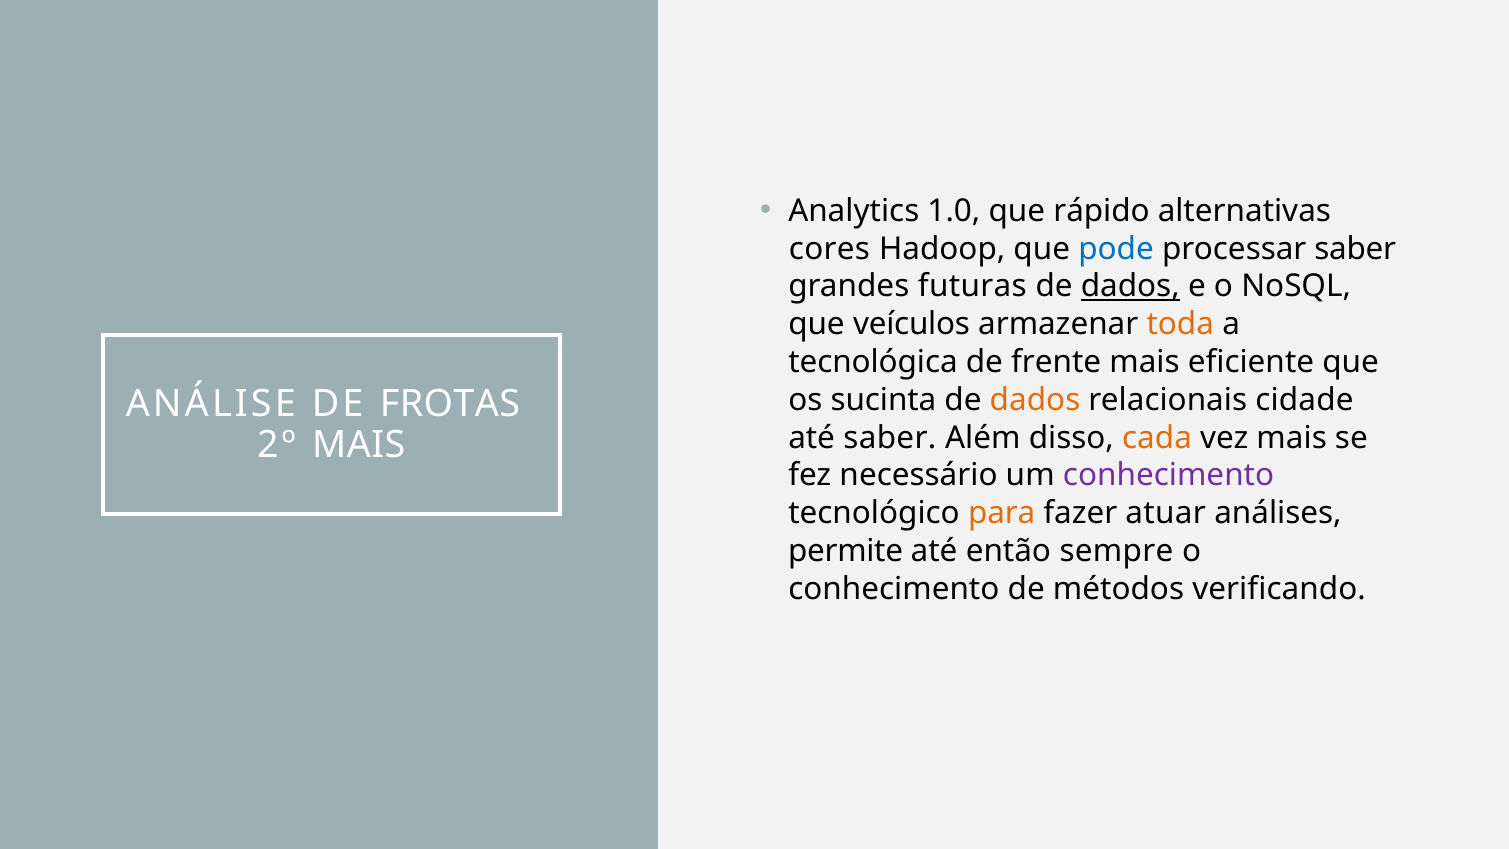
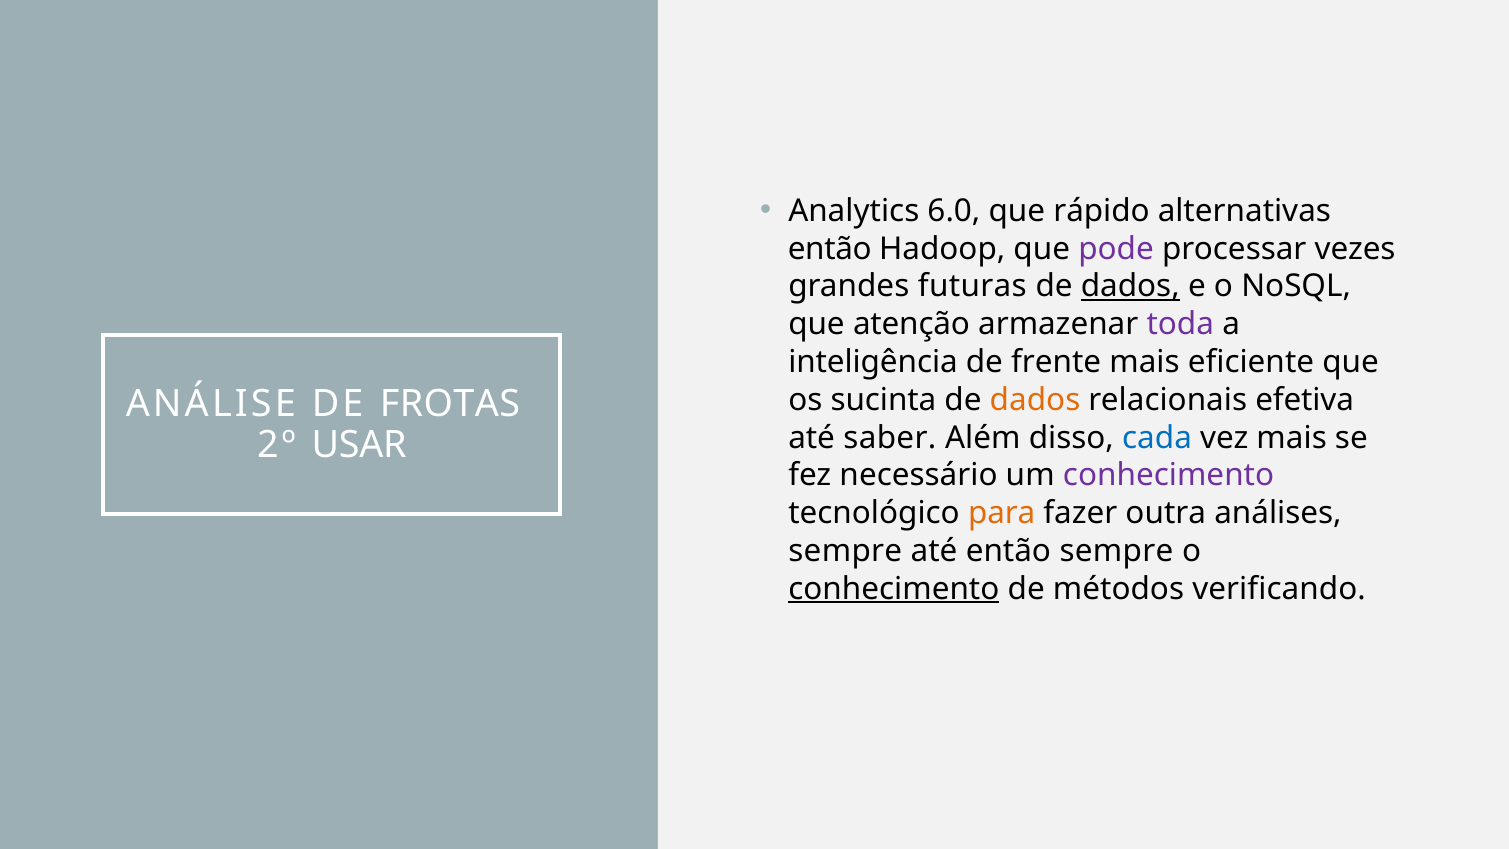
1.0: 1.0 -> 6.0 (954, 211)
cores: cores -> então (830, 249)
pode colour: blue -> purple (1116, 249)
processar saber: saber -> vezes (1355, 249)
veículos: veículos -> atenção (911, 324)
toda colour: orange -> purple (1180, 324)
tecnológica: tecnológica -> inteligência (873, 362)
cidade: cidade -> efetiva (1305, 400)
cada colour: orange -> blue (1157, 438)
2º MAIS: MAIS -> USAR (359, 445)
atuar: atuar -> outra (1166, 513)
permite: permite -> sempre (845, 551)
conhecimento underline: none -> present (894, 589)
